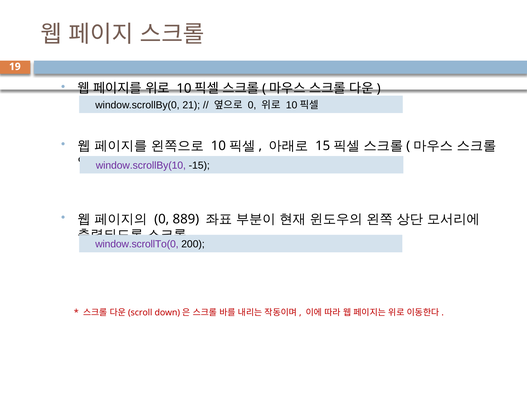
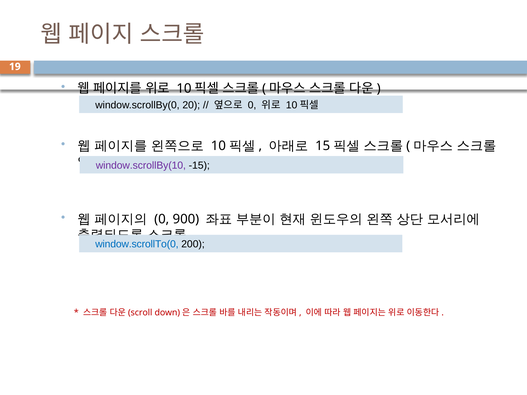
21: 21 -> 20 (191, 105)
889: 889 -> 900 (186, 219)
window.scrollTo(0 colour: purple -> blue (137, 244)
